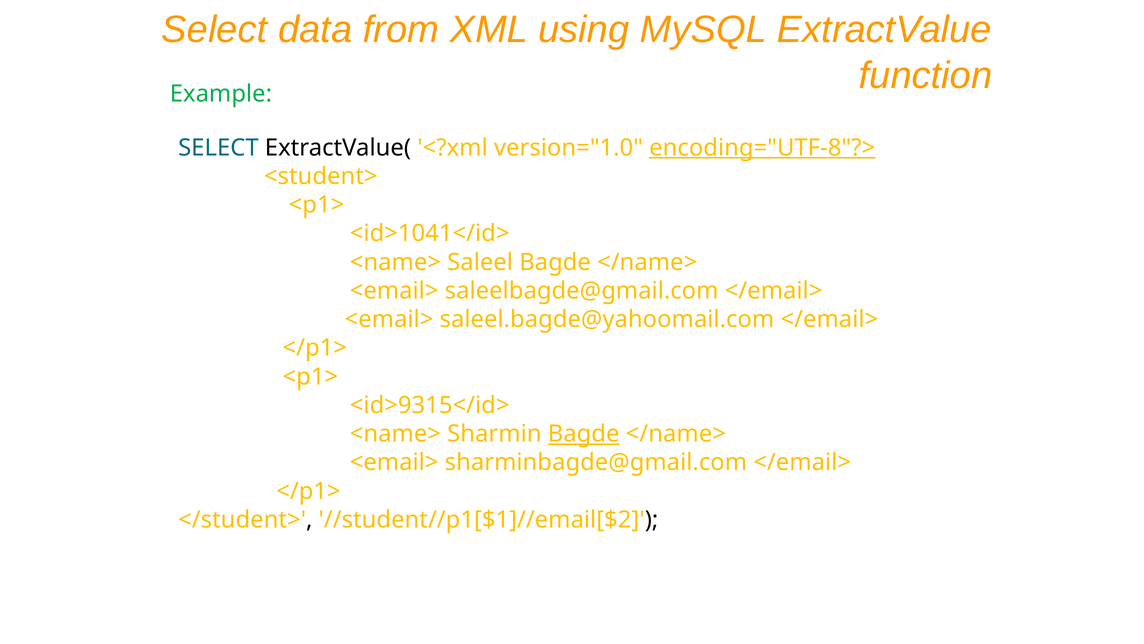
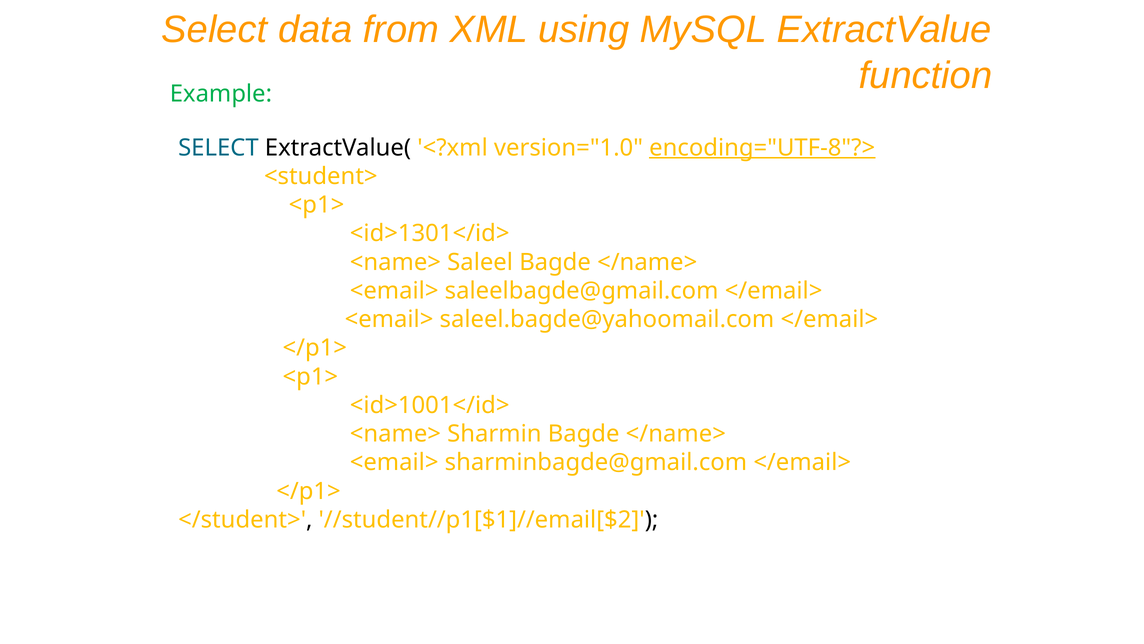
<id>1041</id>: <id>1041</id> -> <id>1301</id> (430, 233)
<id>9315</id>: <id>9315</id> -> <id>1001</id> (430, 405)
Bagde underline: present -> none (584, 434)
